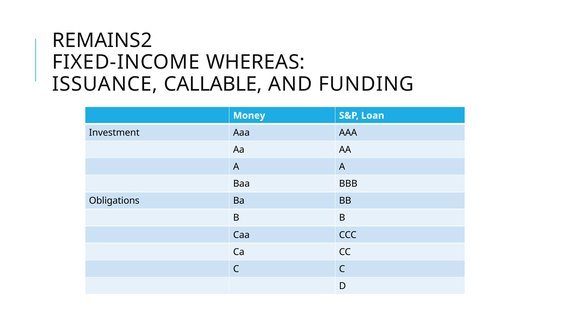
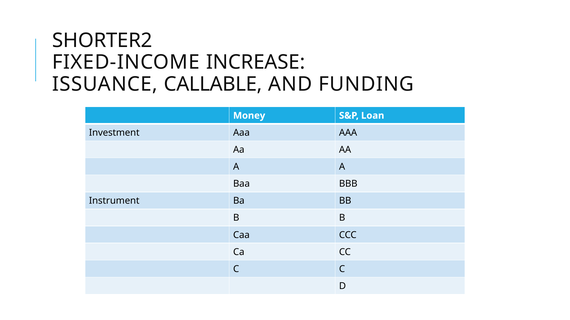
REMAINS2: REMAINS2 -> SHORTER2 (102, 40)
WHEREAS: WHEREAS -> INCREASE (256, 62)
Obligations: Obligations -> Instrument (114, 201)
